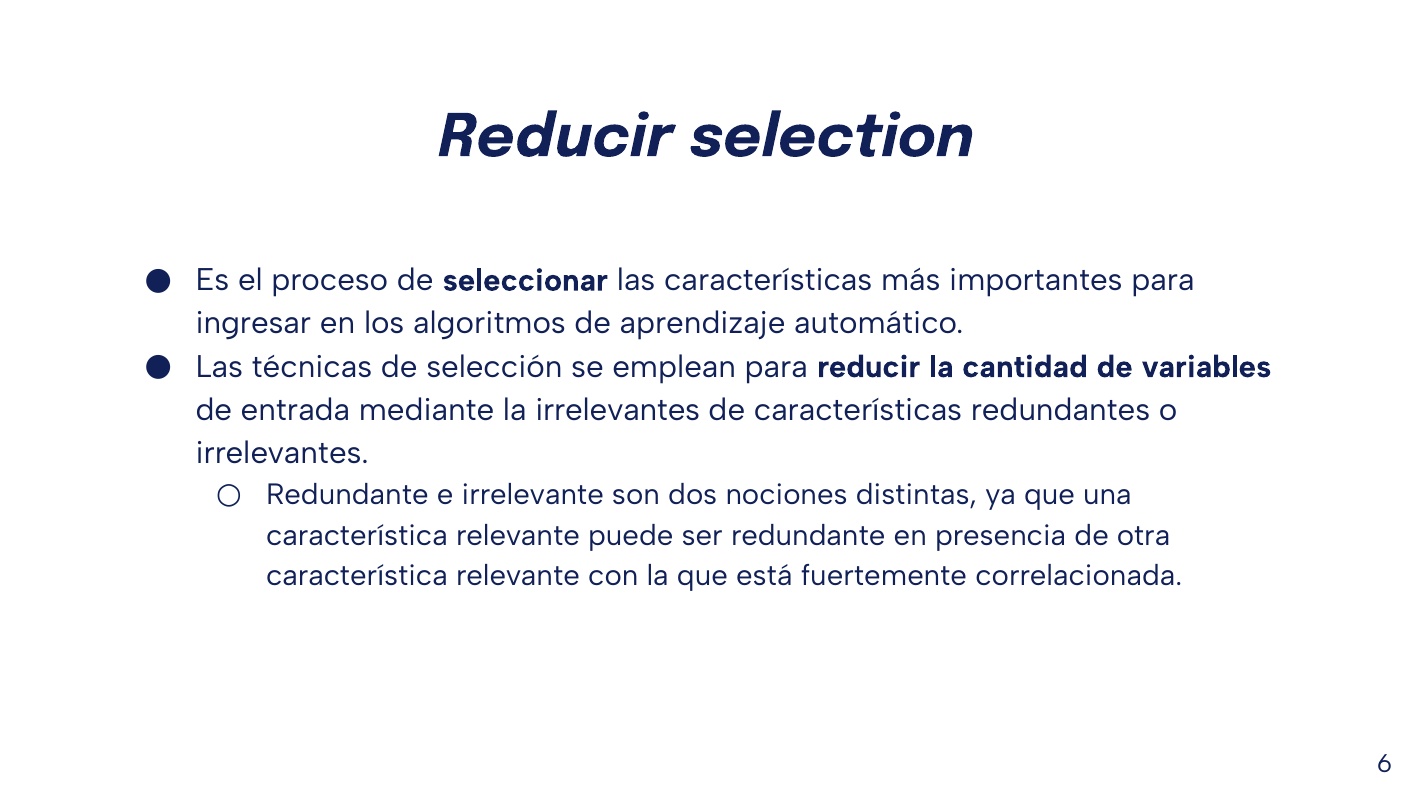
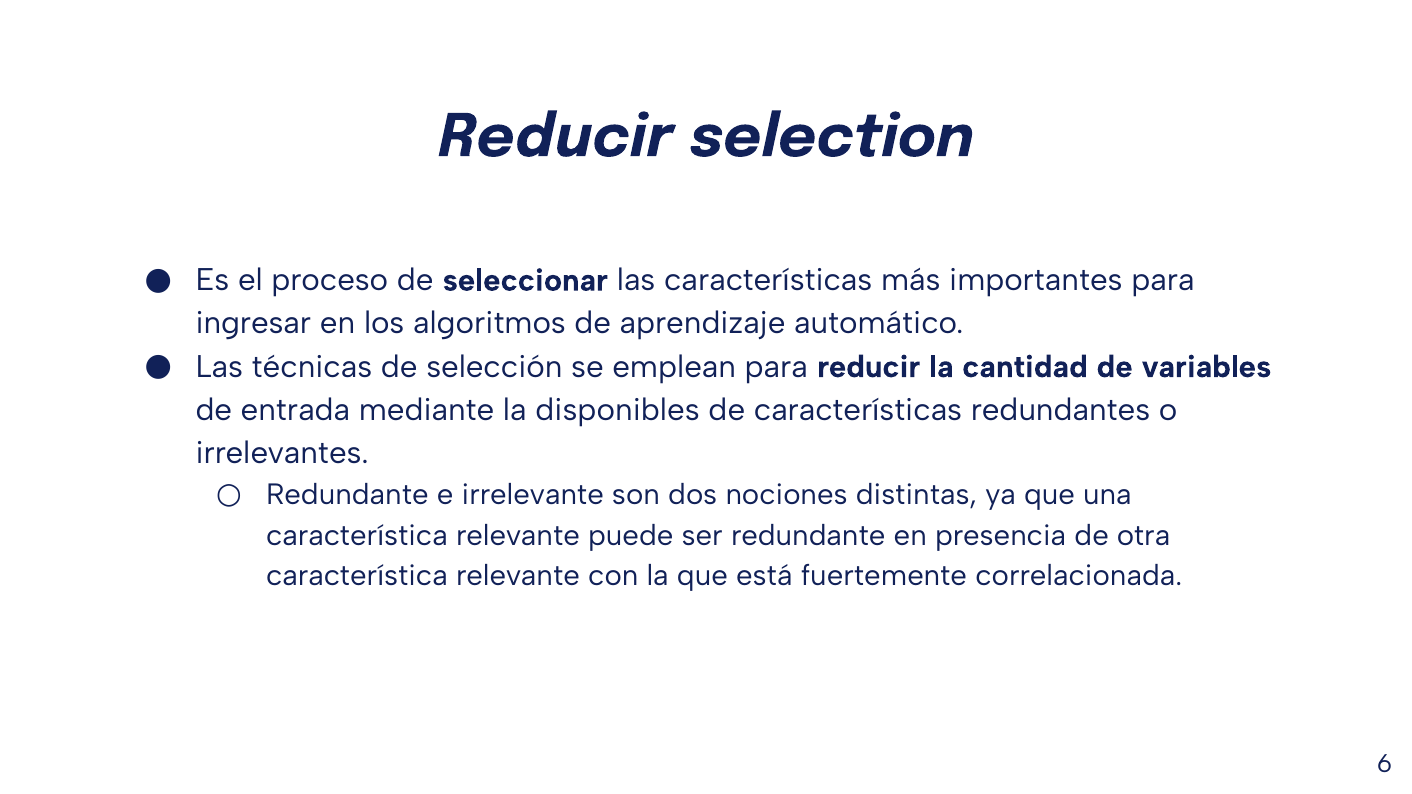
la irrelevantes: irrelevantes -> disponibles (618, 410)
